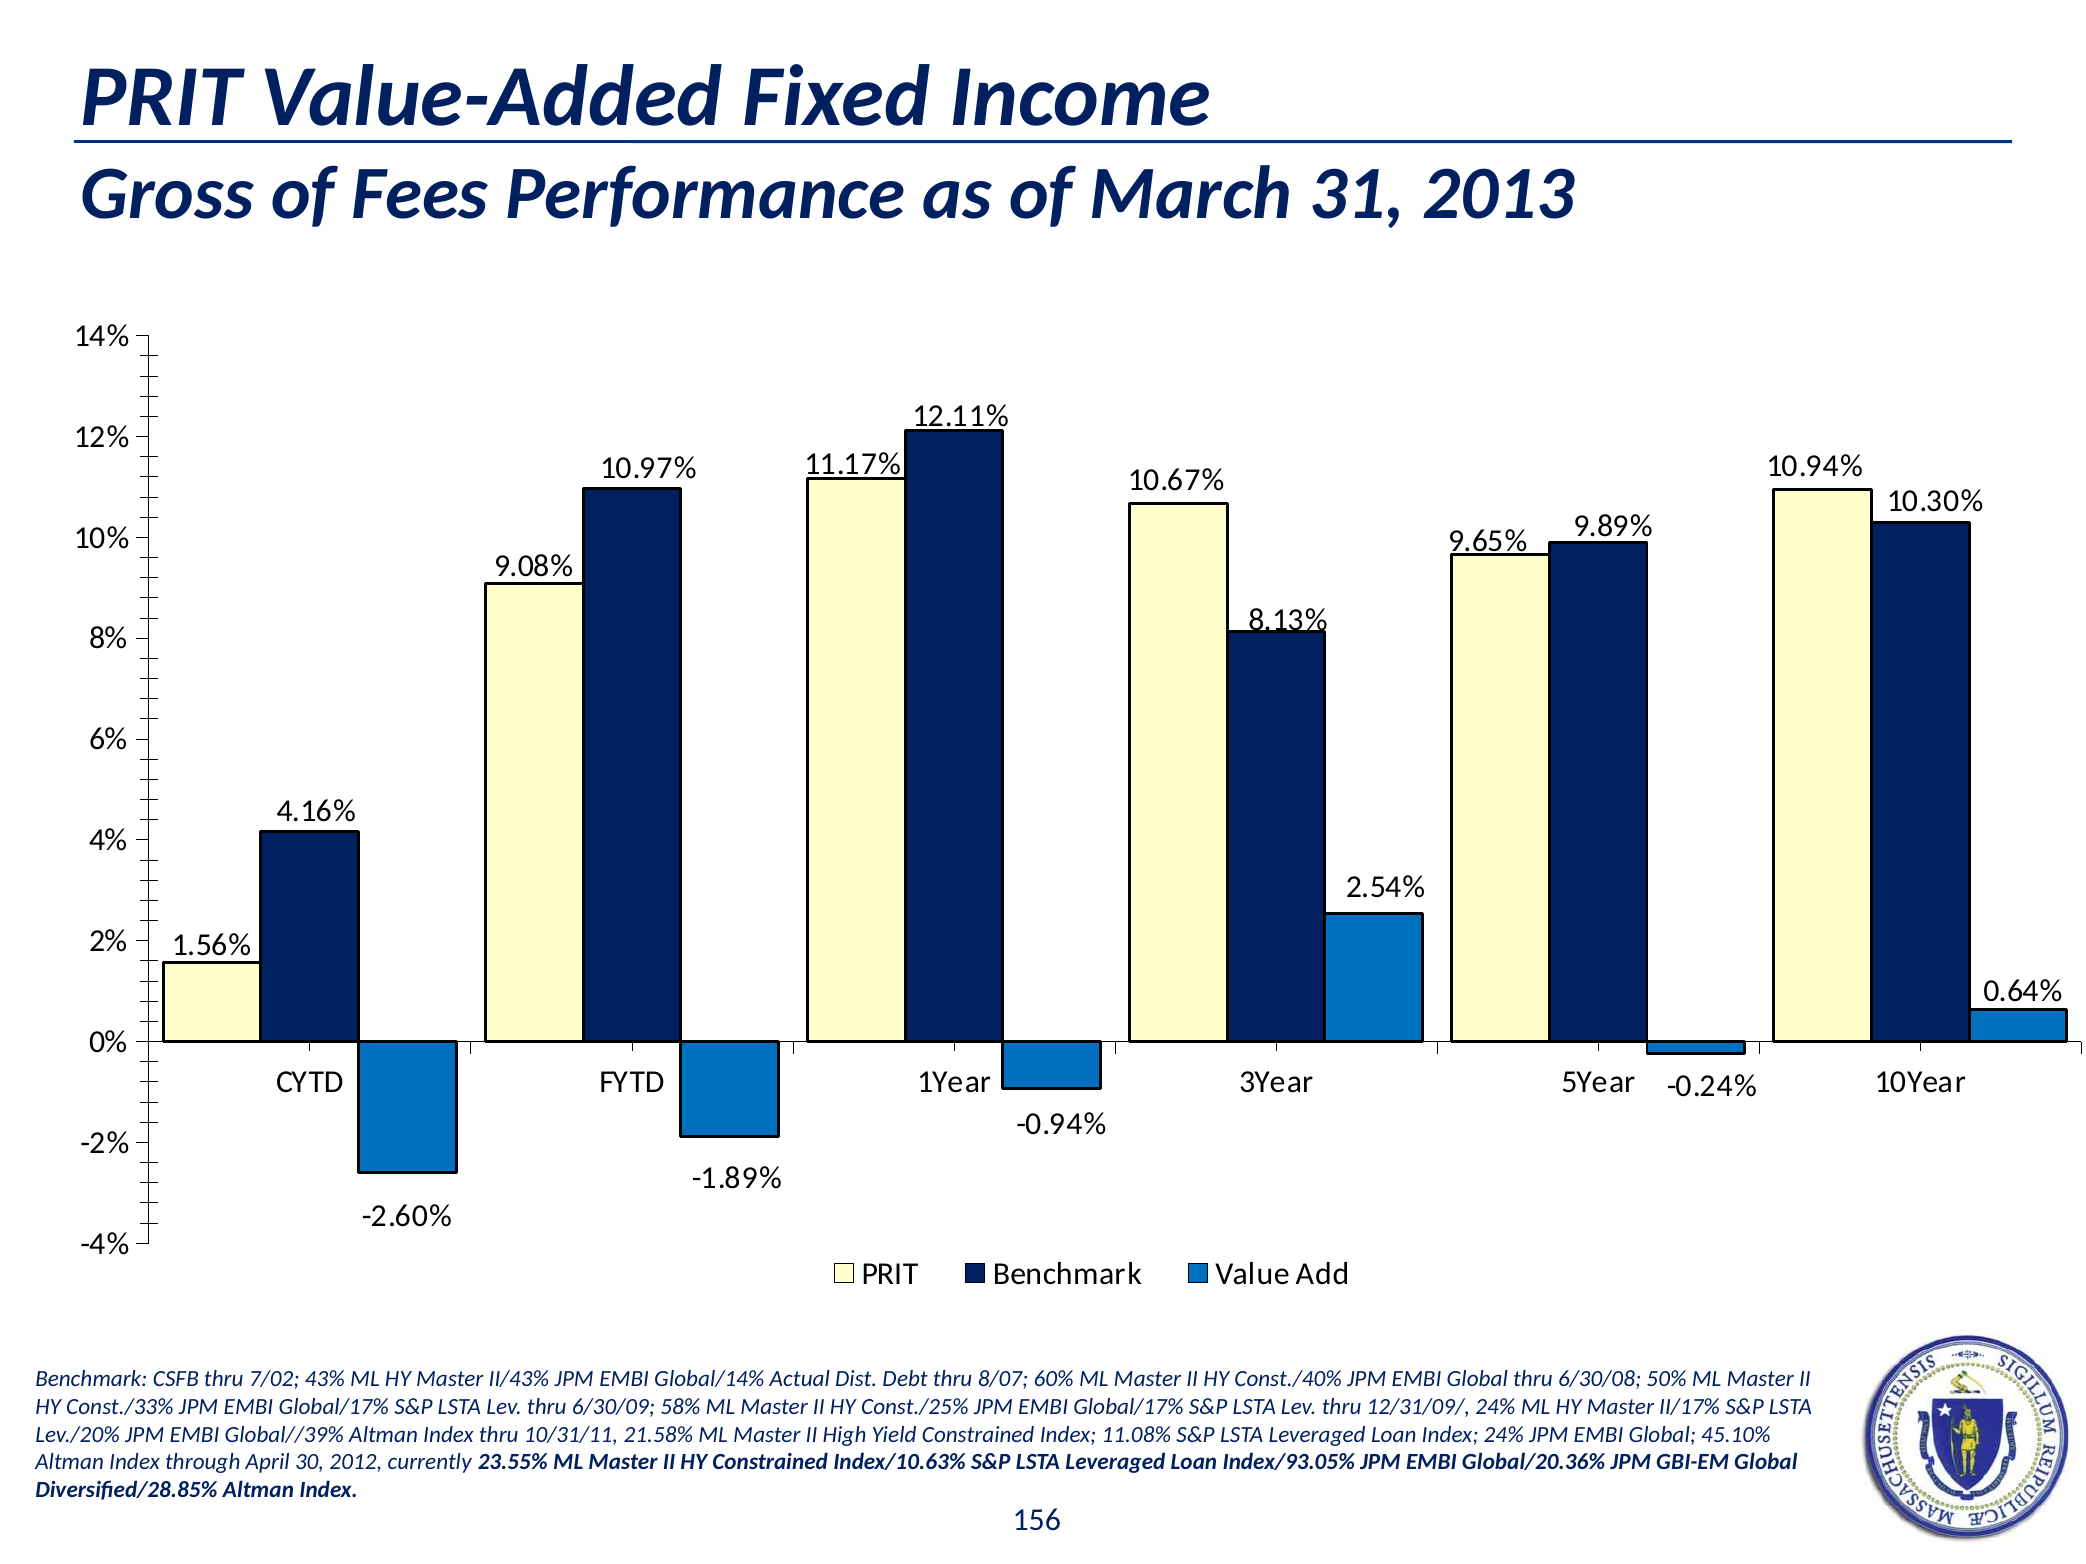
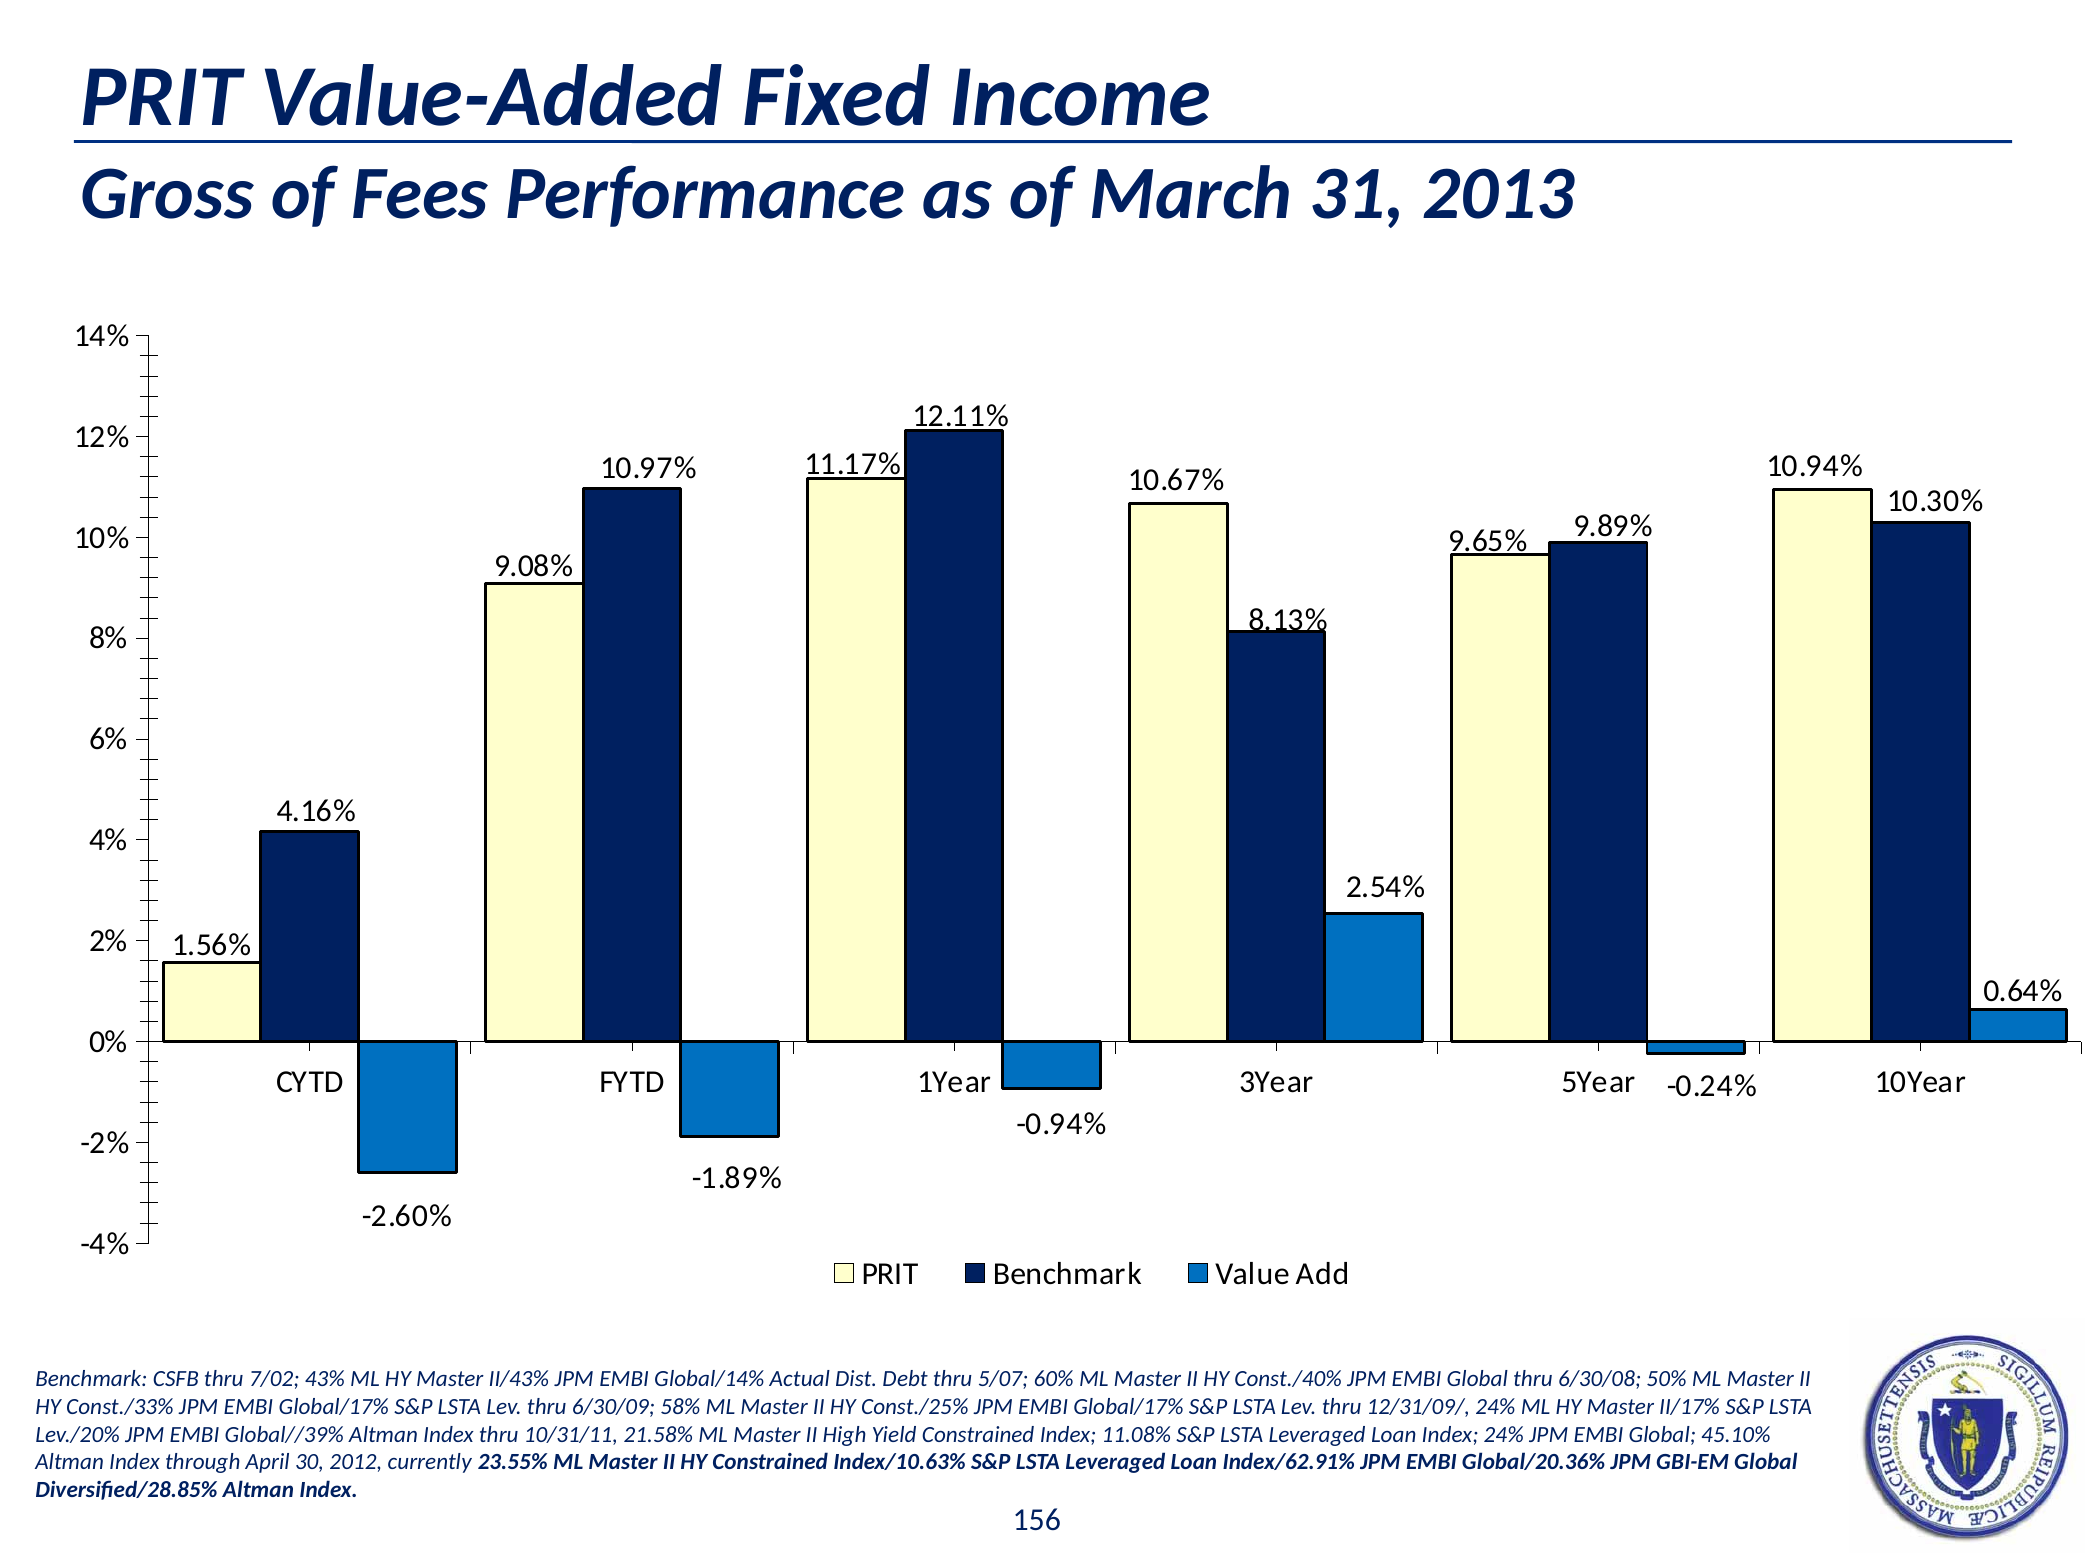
8/07: 8/07 -> 5/07 (1003, 1380)
Index/93.05%: Index/93.05% -> Index/62.91% (1289, 1463)
